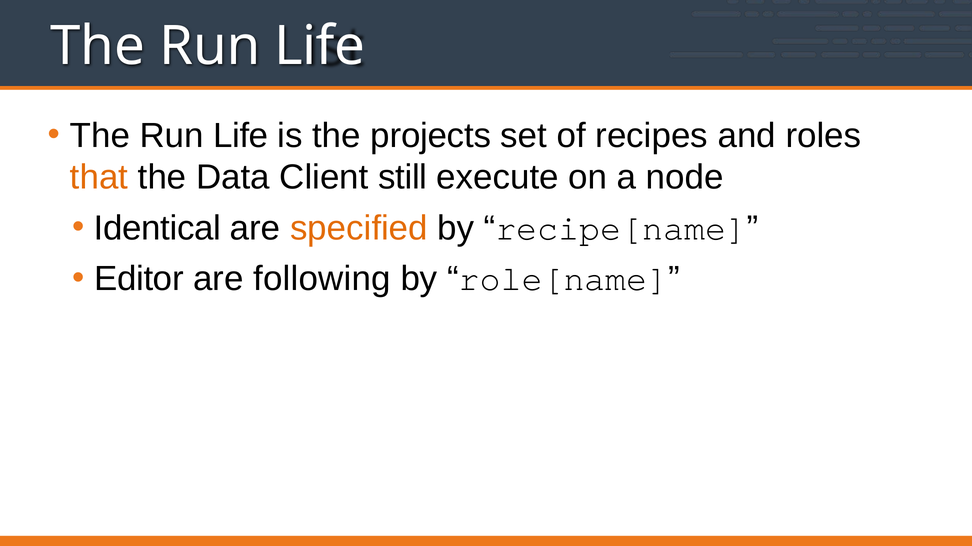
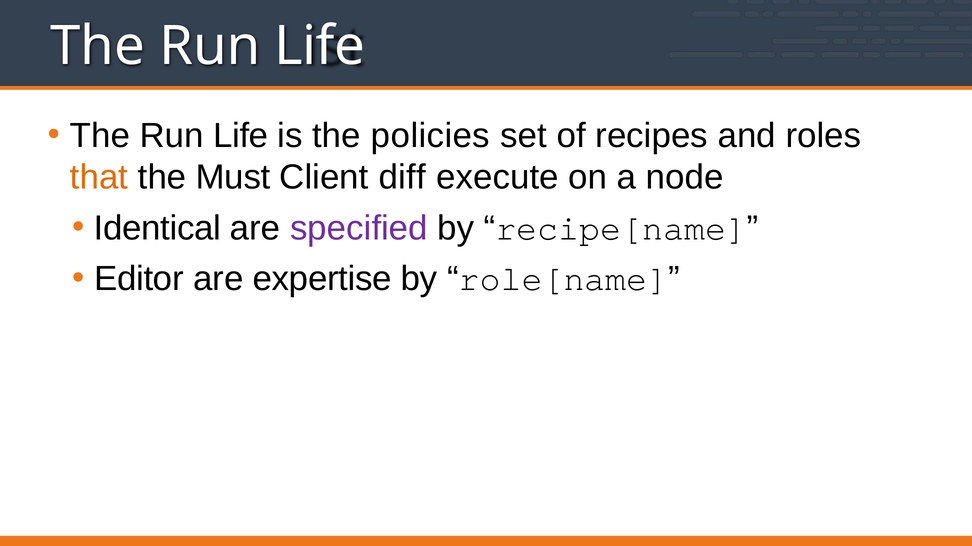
projects: projects -> policies (430, 136)
Data: Data -> Must (233, 178)
still: still -> diff (402, 178)
specified colour: orange -> purple (359, 228)
following: following -> expertise (322, 279)
